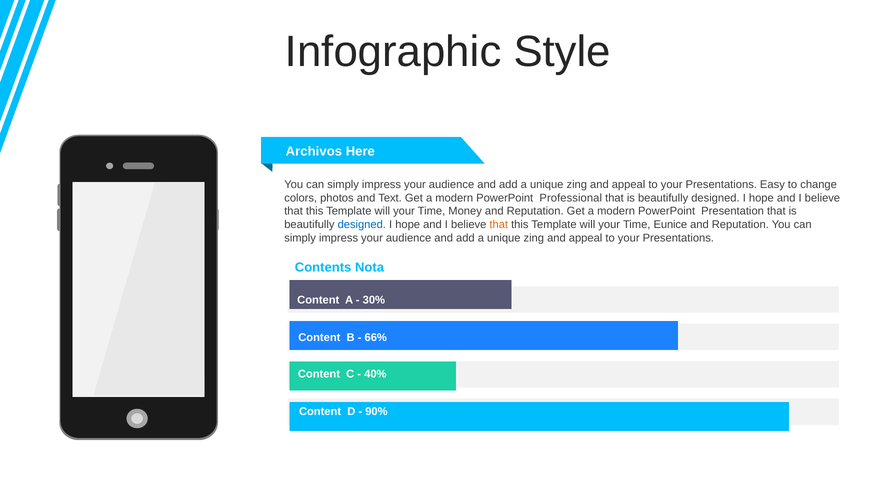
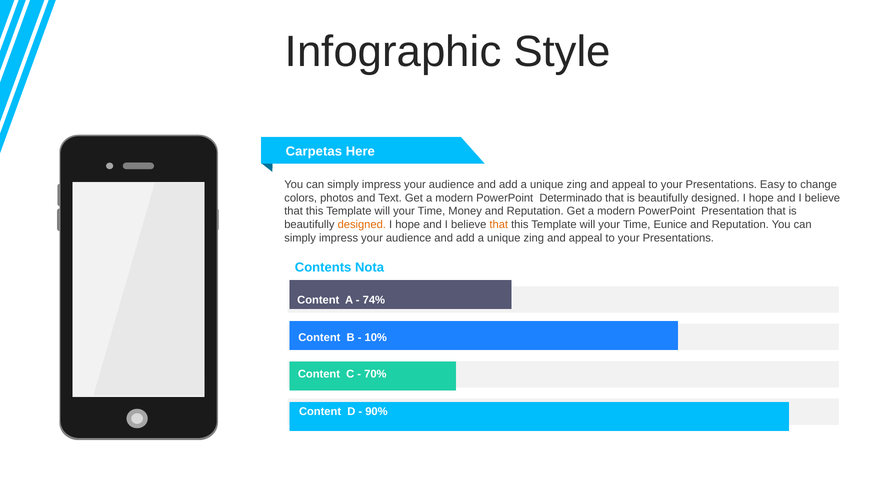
Archivos: Archivos -> Carpetas (314, 151)
Professional: Professional -> Determinado (571, 198)
designed colour: blue -> orange (362, 225)
30%: 30% -> 74% (374, 300)
66%: 66% -> 10% (376, 337)
40%: 40% -> 70% (375, 374)
